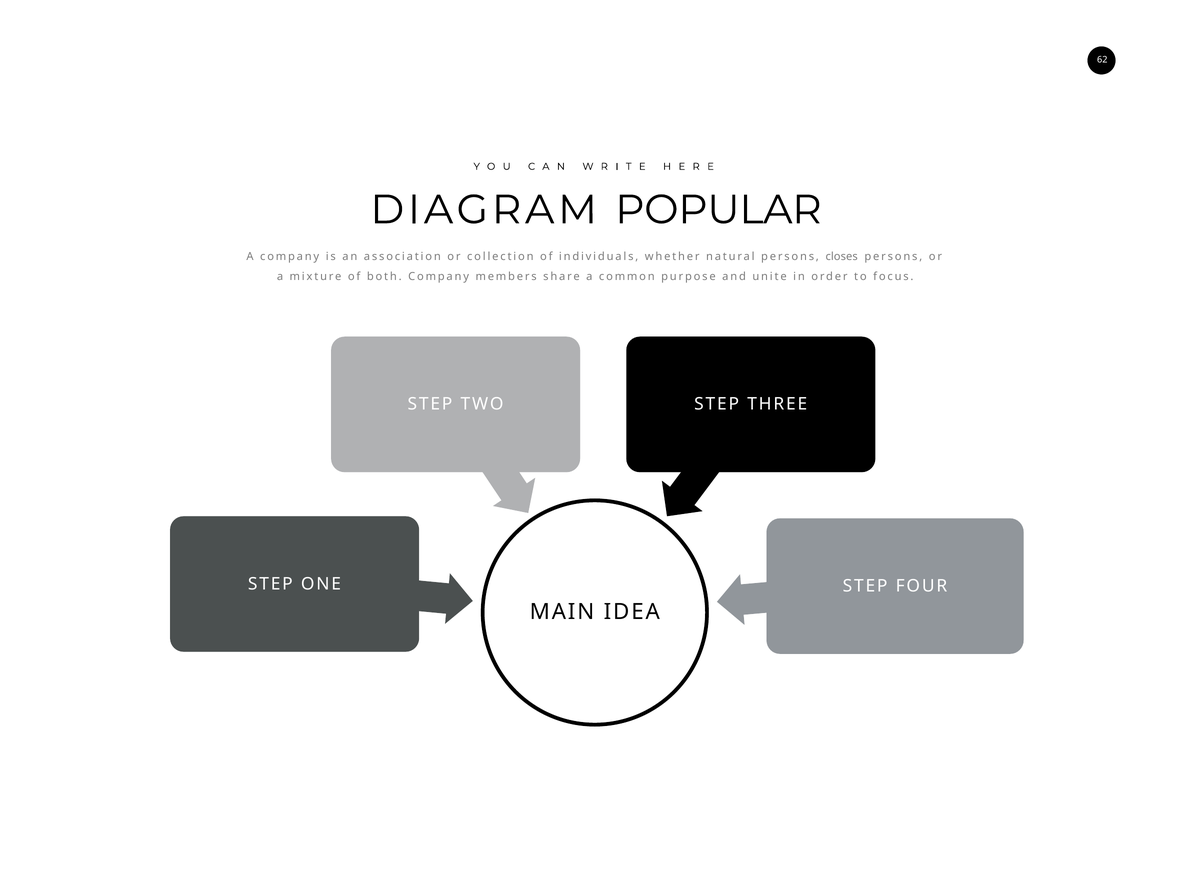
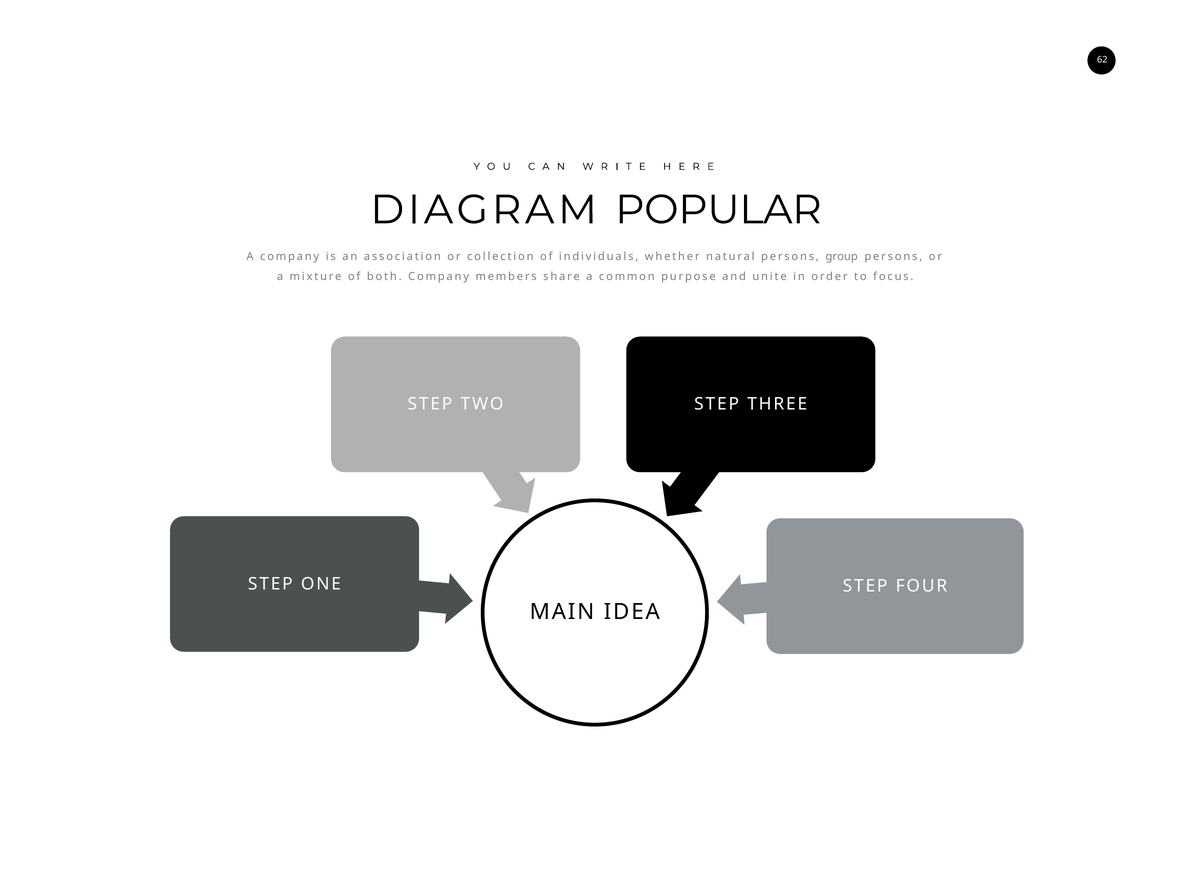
closes: closes -> group (842, 257)
